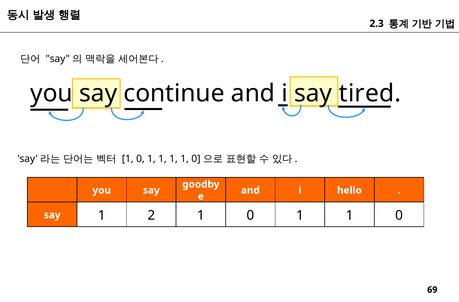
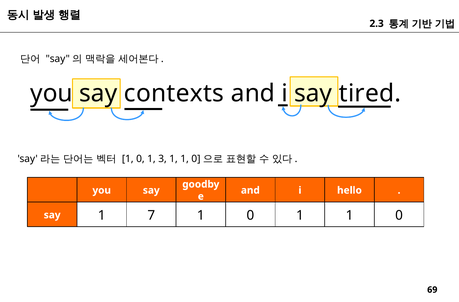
continue: continue -> contexts (174, 93)
1: 1 -> 3 (163, 159)
2: 2 -> 7 (151, 215)
